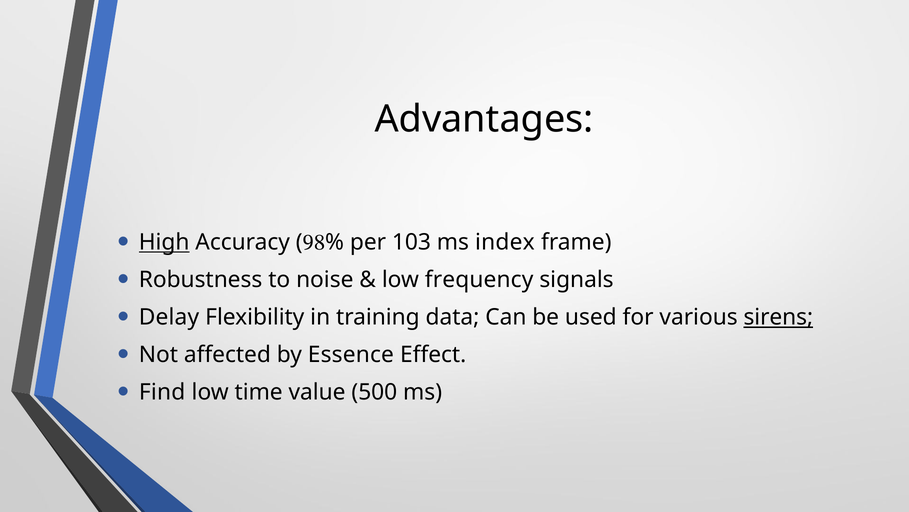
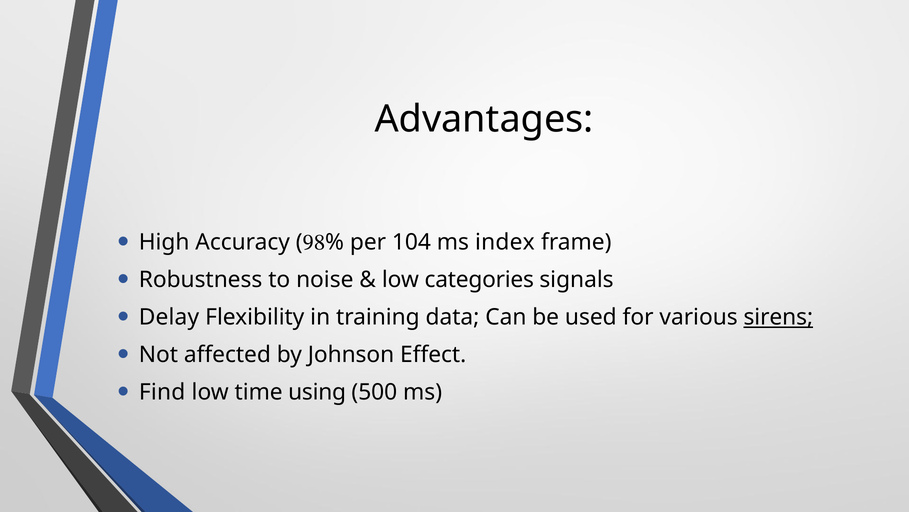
High underline: present -> none (164, 242)
103: 103 -> 104 (411, 242)
frequency: frequency -> categories (479, 279)
Essence: Essence -> Johnson (351, 354)
value: value -> using (317, 392)
